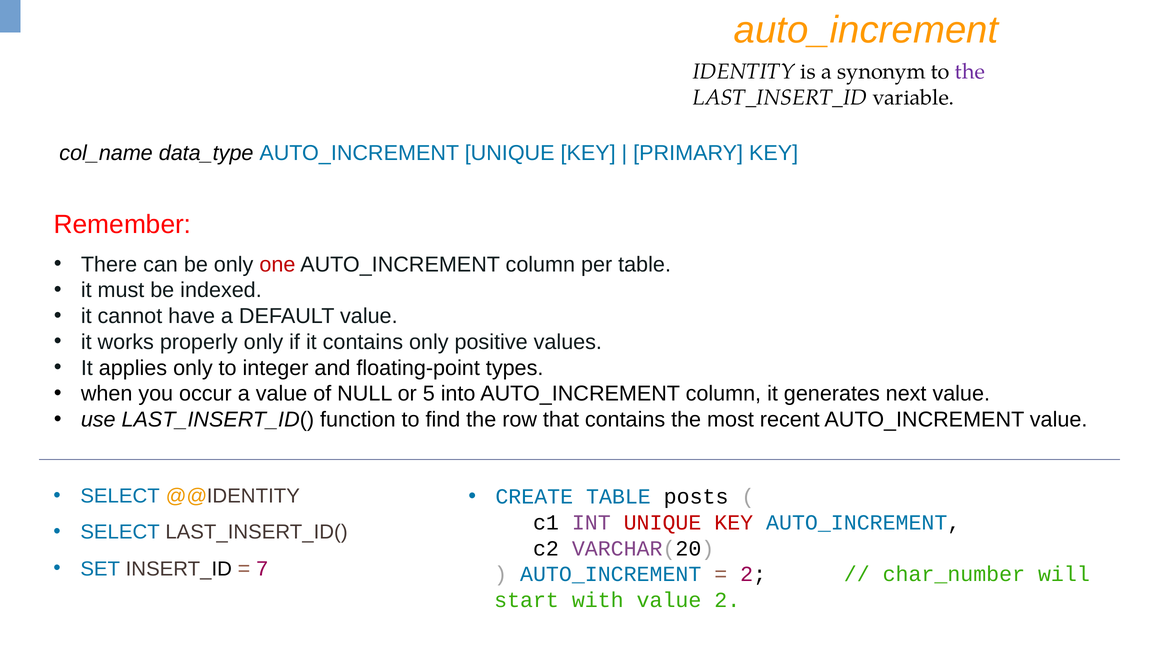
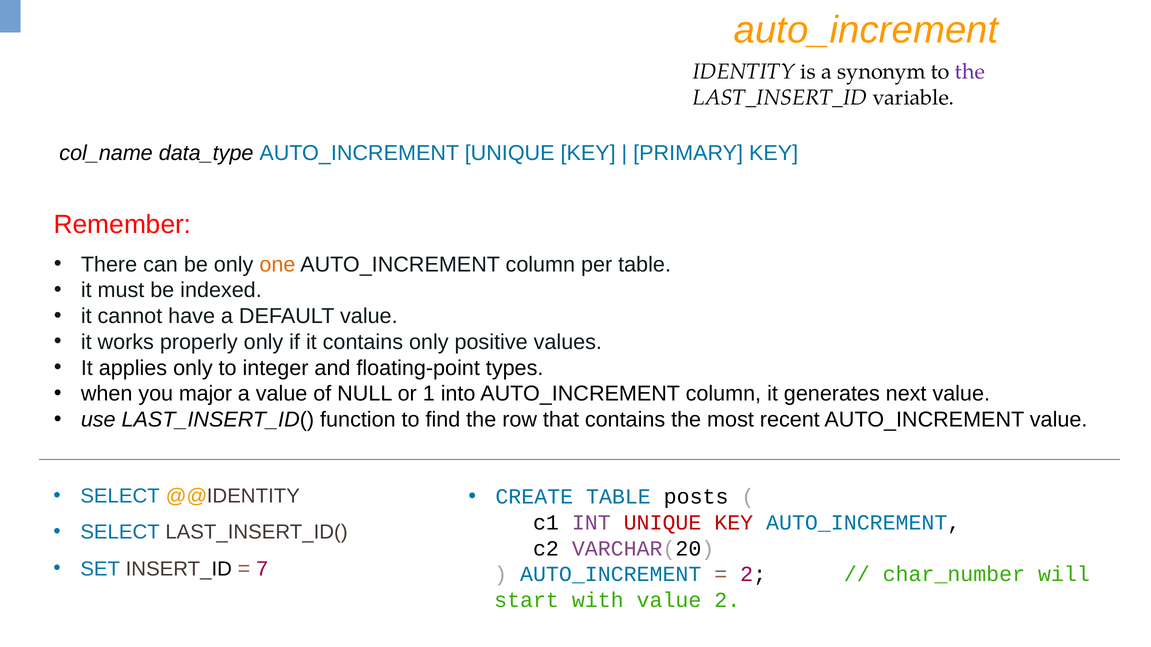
one colour: red -> orange (277, 265)
occur: occur -> major (206, 394)
5: 5 -> 1 (429, 394)
